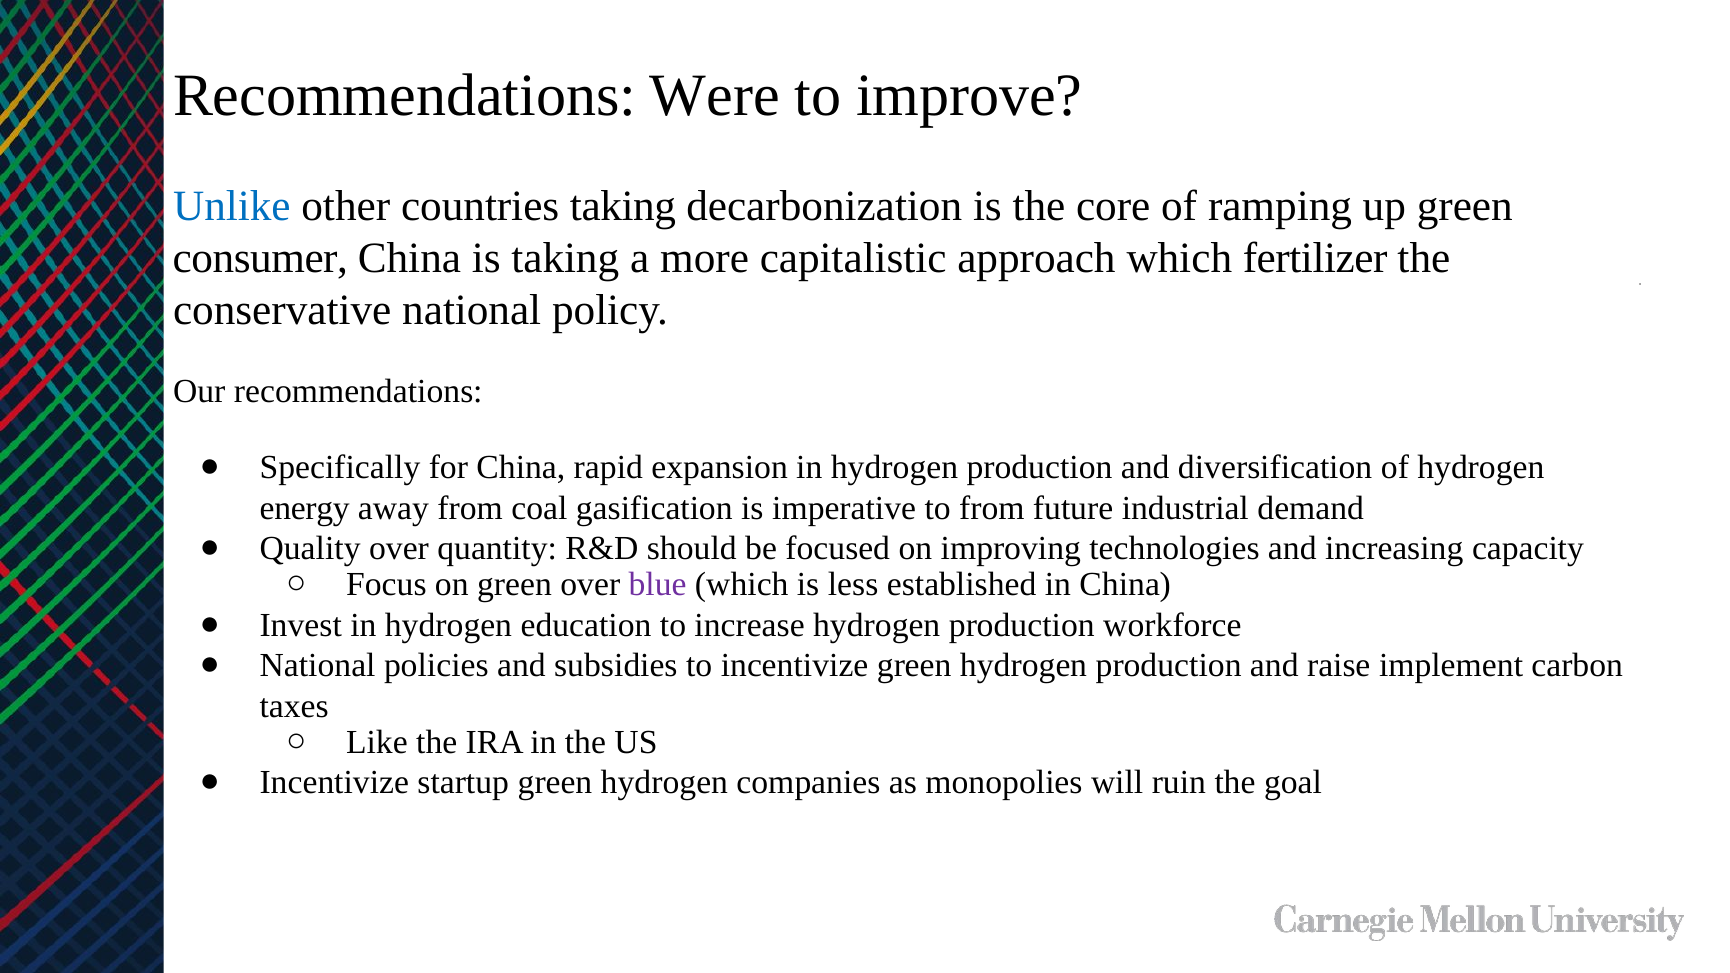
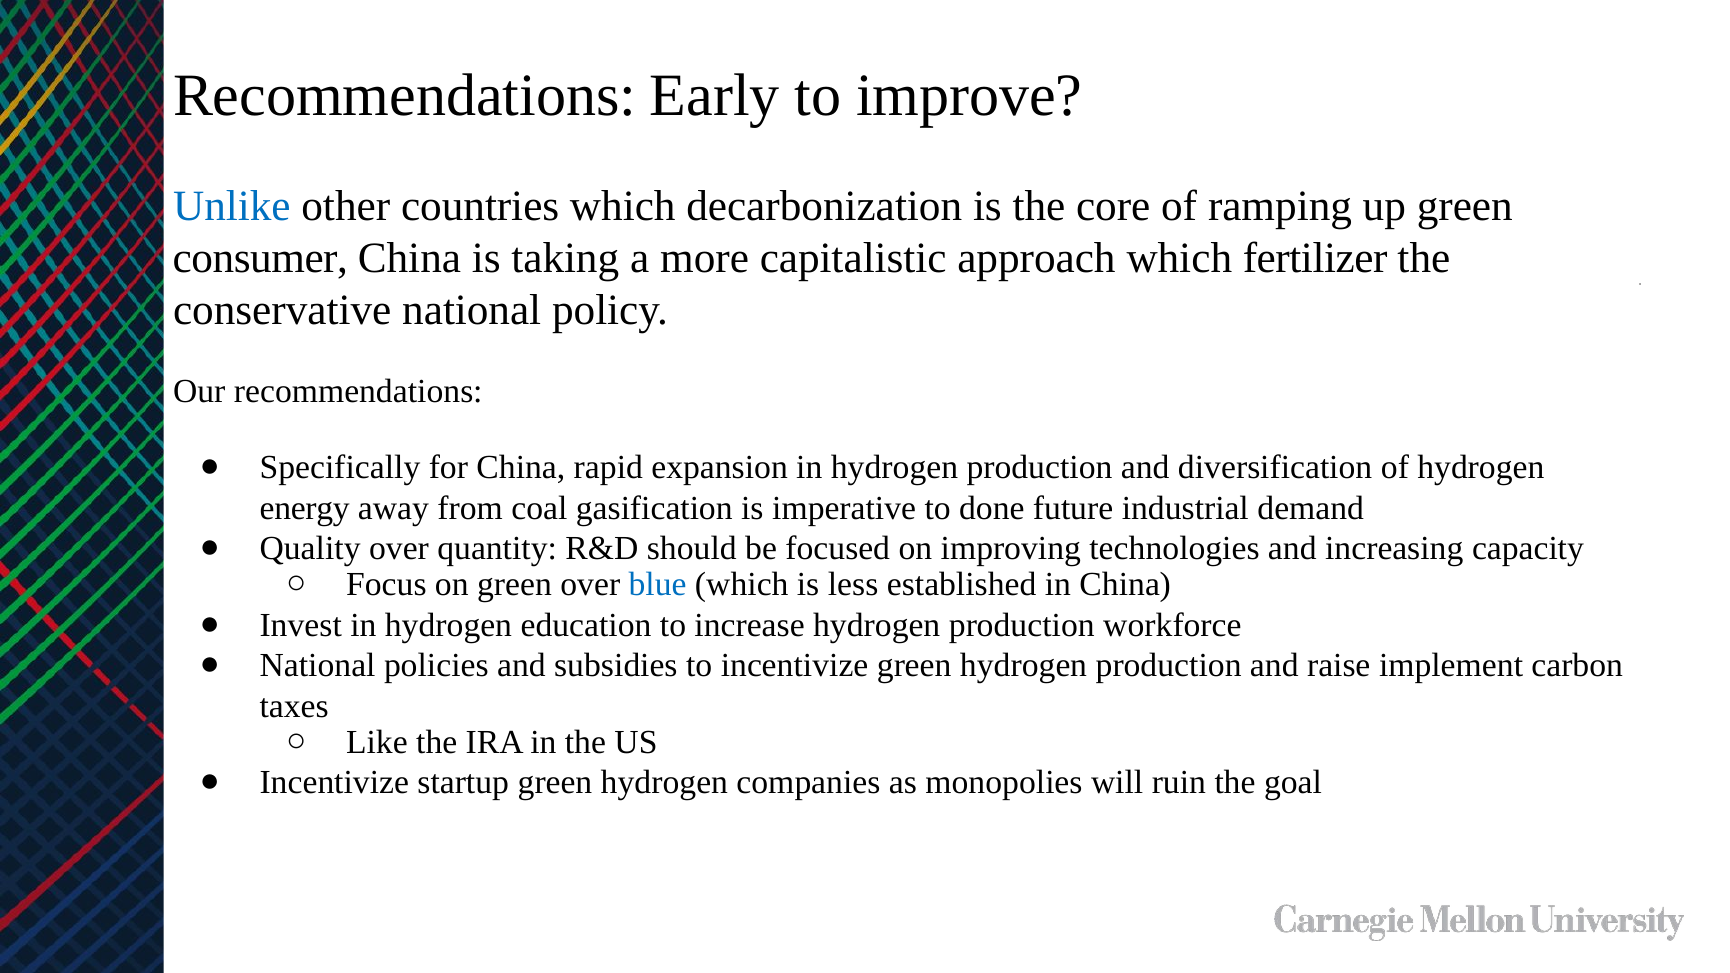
Were: Were -> Early (715, 95)
countries taking: taking -> which (623, 206)
to from: from -> done (992, 508)
blue colour: purple -> blue (658, 585)
